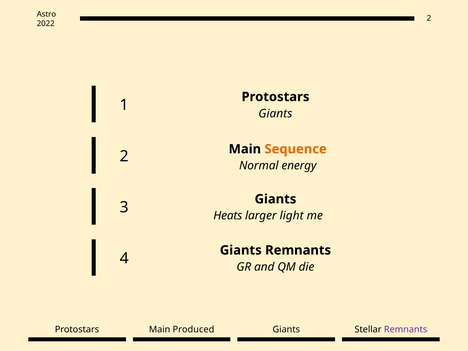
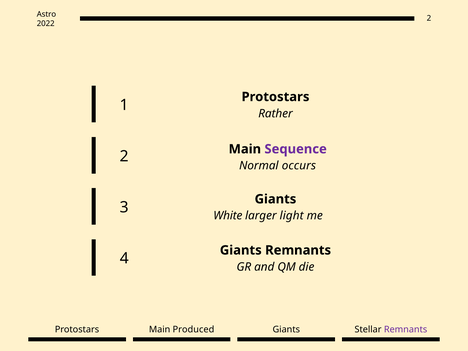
Giants: Giants -> Rather (275, 114)
Sequence colour: orange -> purple (296, 149)
energy: energy -> occurs (299, 166)
Heats: Heats -> White (228, 216)
